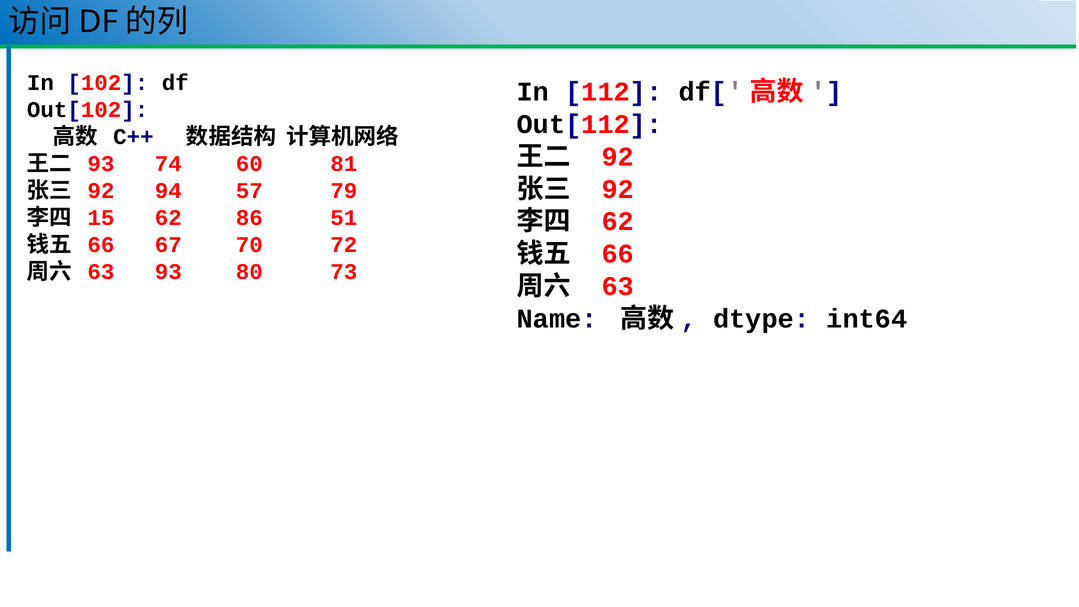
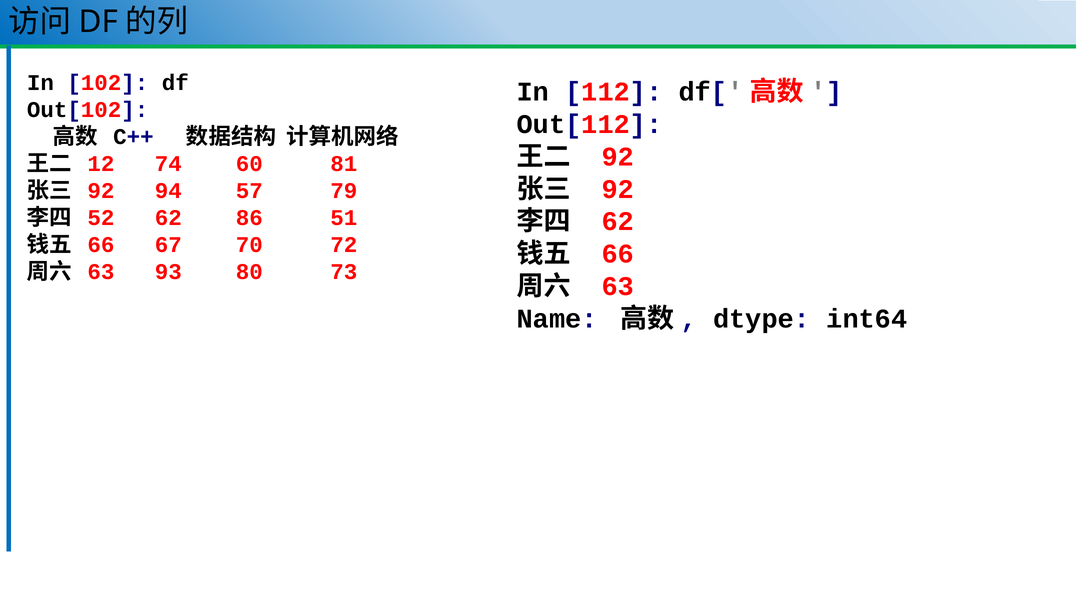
93: 93 -> 12 (101, 164)
15: 15 -> 52 (101, 218)
